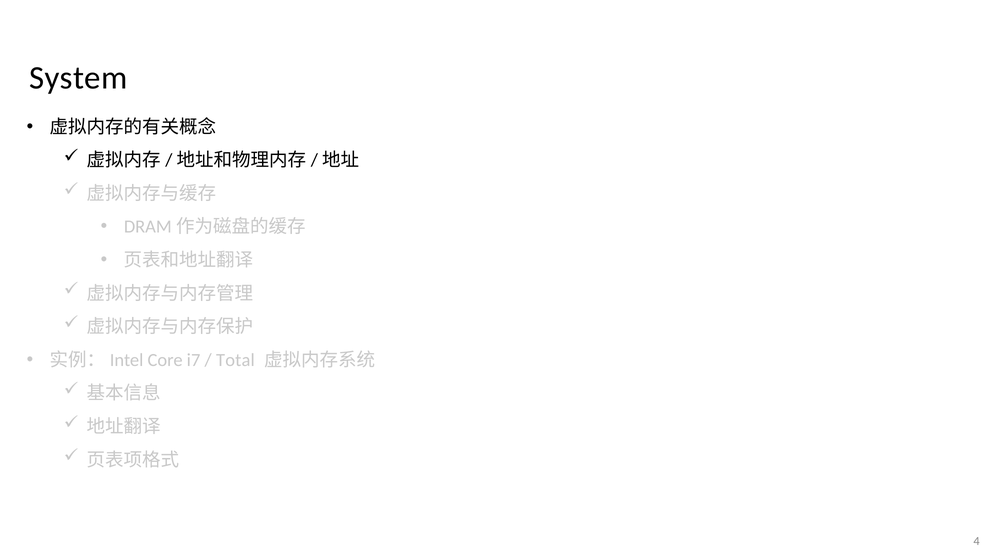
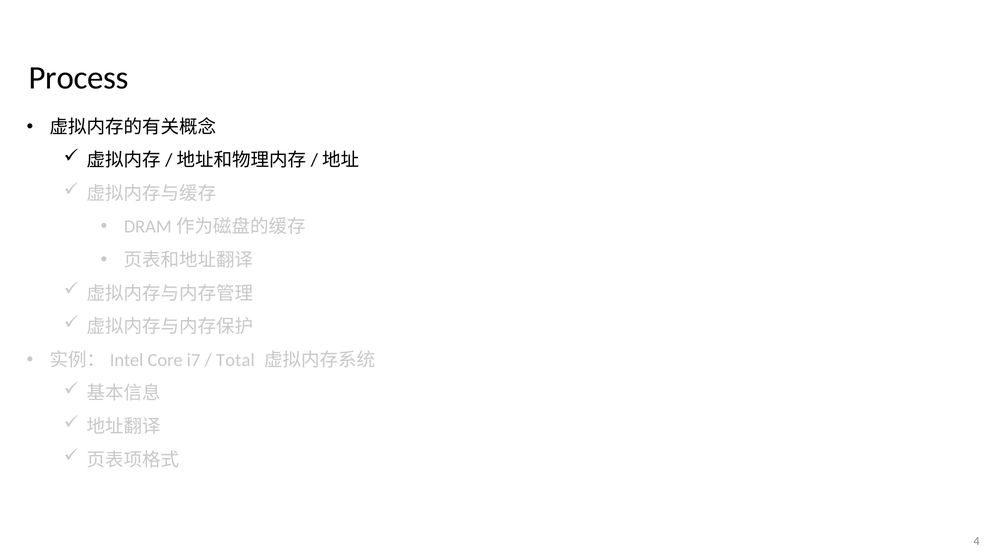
System: System -> Process (79, 78)
